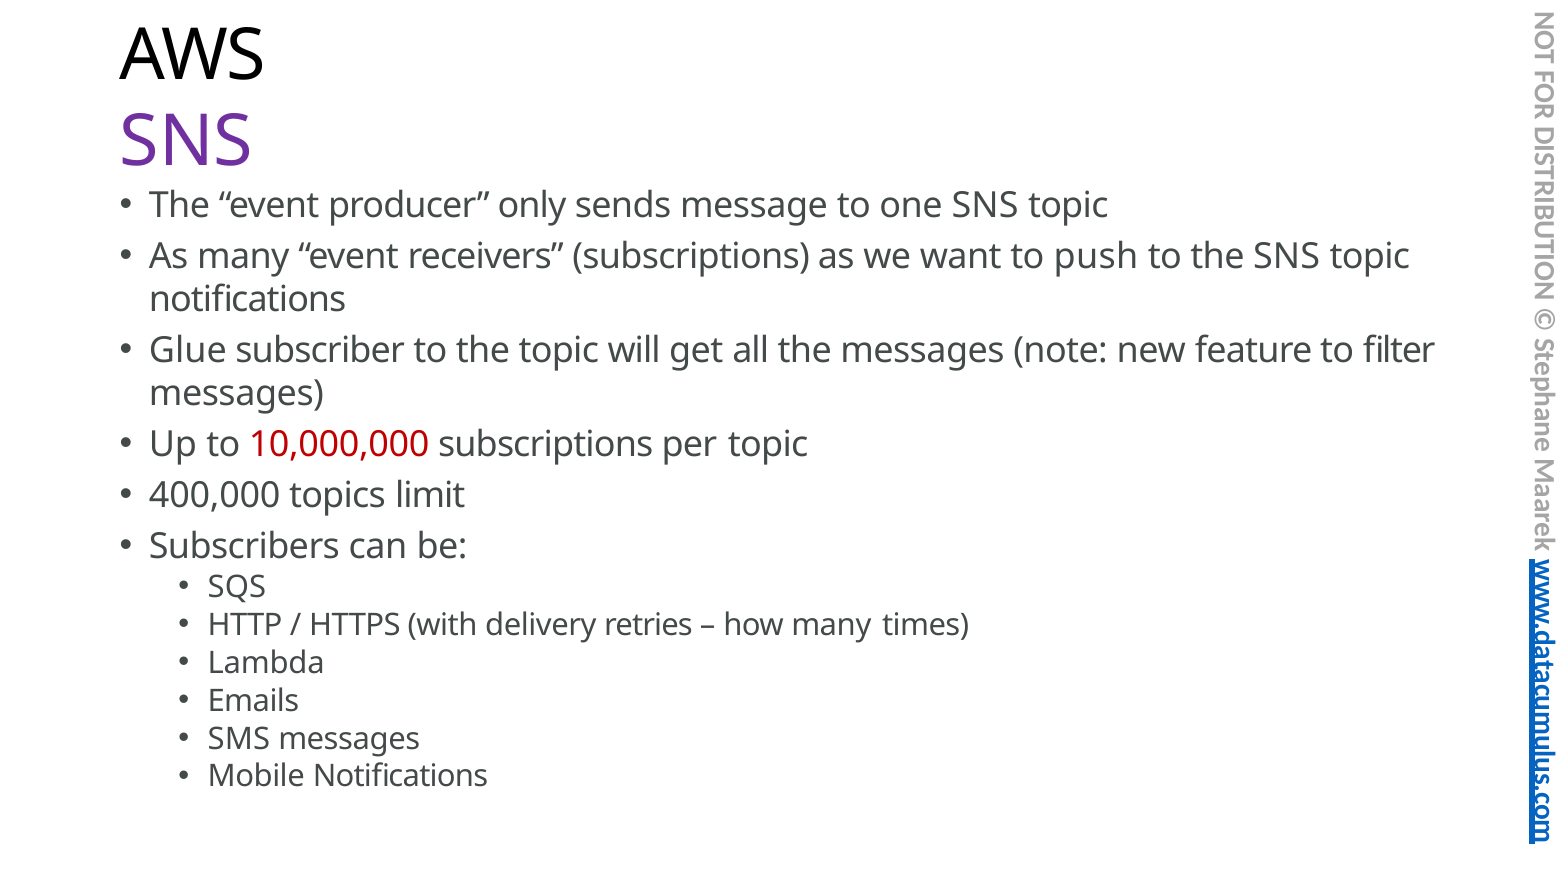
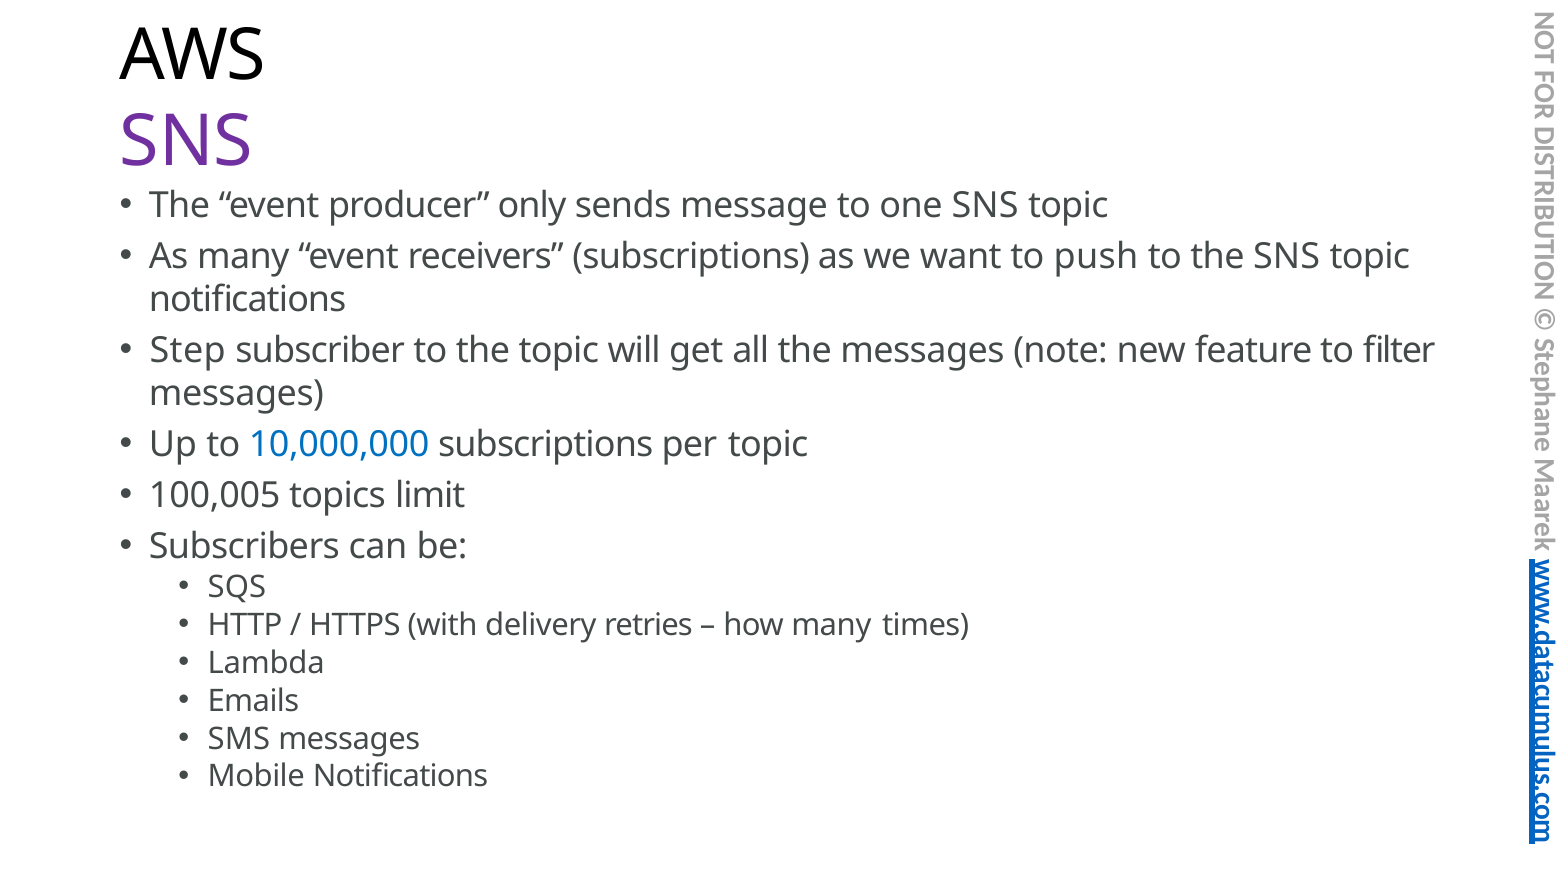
Glue: Glue -> Step (188, 351)
10,000,000 colour: red -> blue (339, 445)
400,000: 400,000 -> 100,005 (215, 496)
